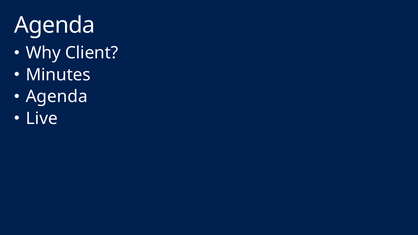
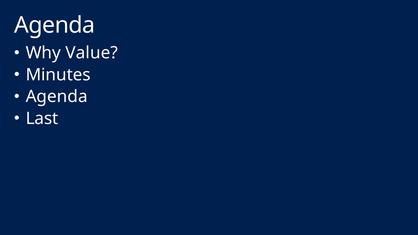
Client: Client -> Value (92, 53)
Live: Live -> Last (42, 119)
